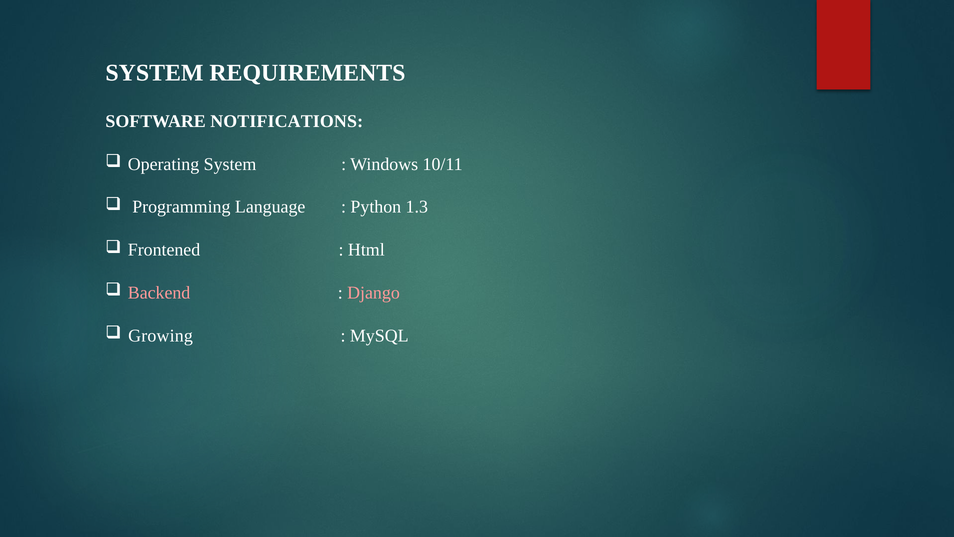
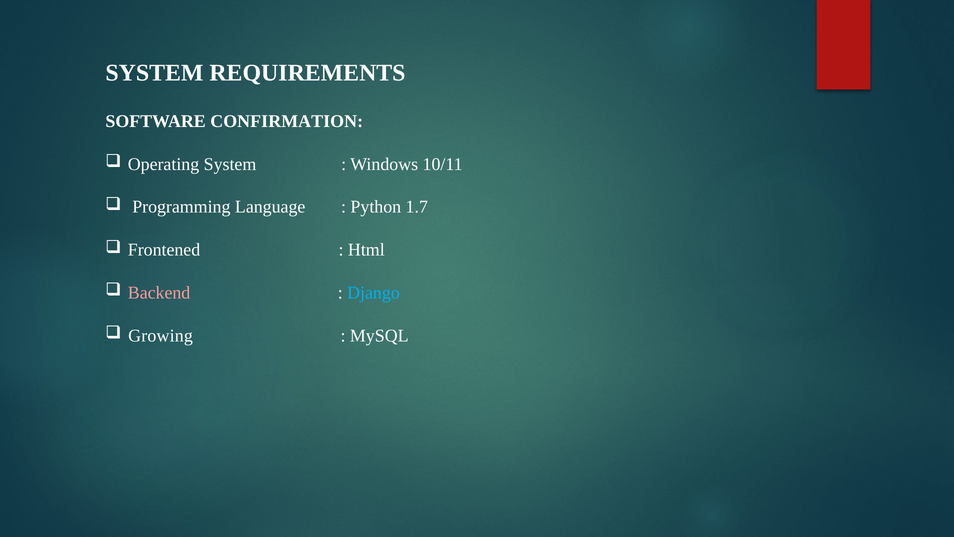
NOTIFICATIONS: NOTIFICATIONS -> CONFIRMATION (287, 121)
1.3: 1.3 -> 1.7 (417, 207)
Django colour: pink -> light blue (374, 293)
